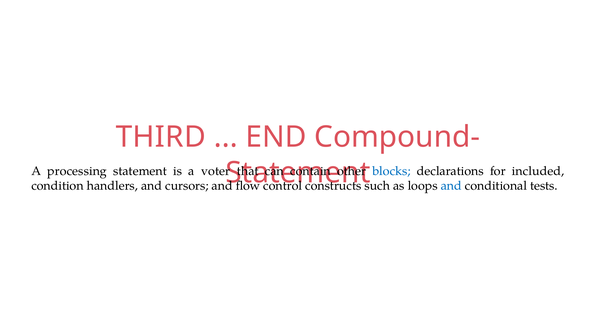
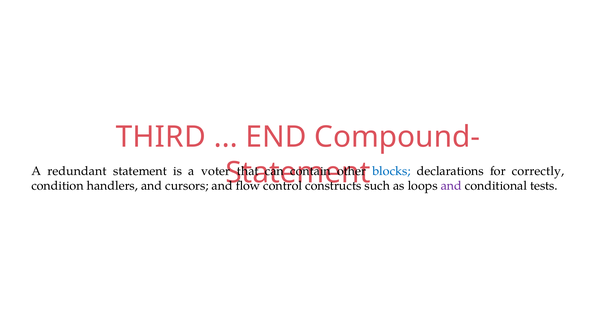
processing: processing -> redundant (77, 171)
included: included -> correctly (538, 171)
and colour: blue -> purple (451, 186)
